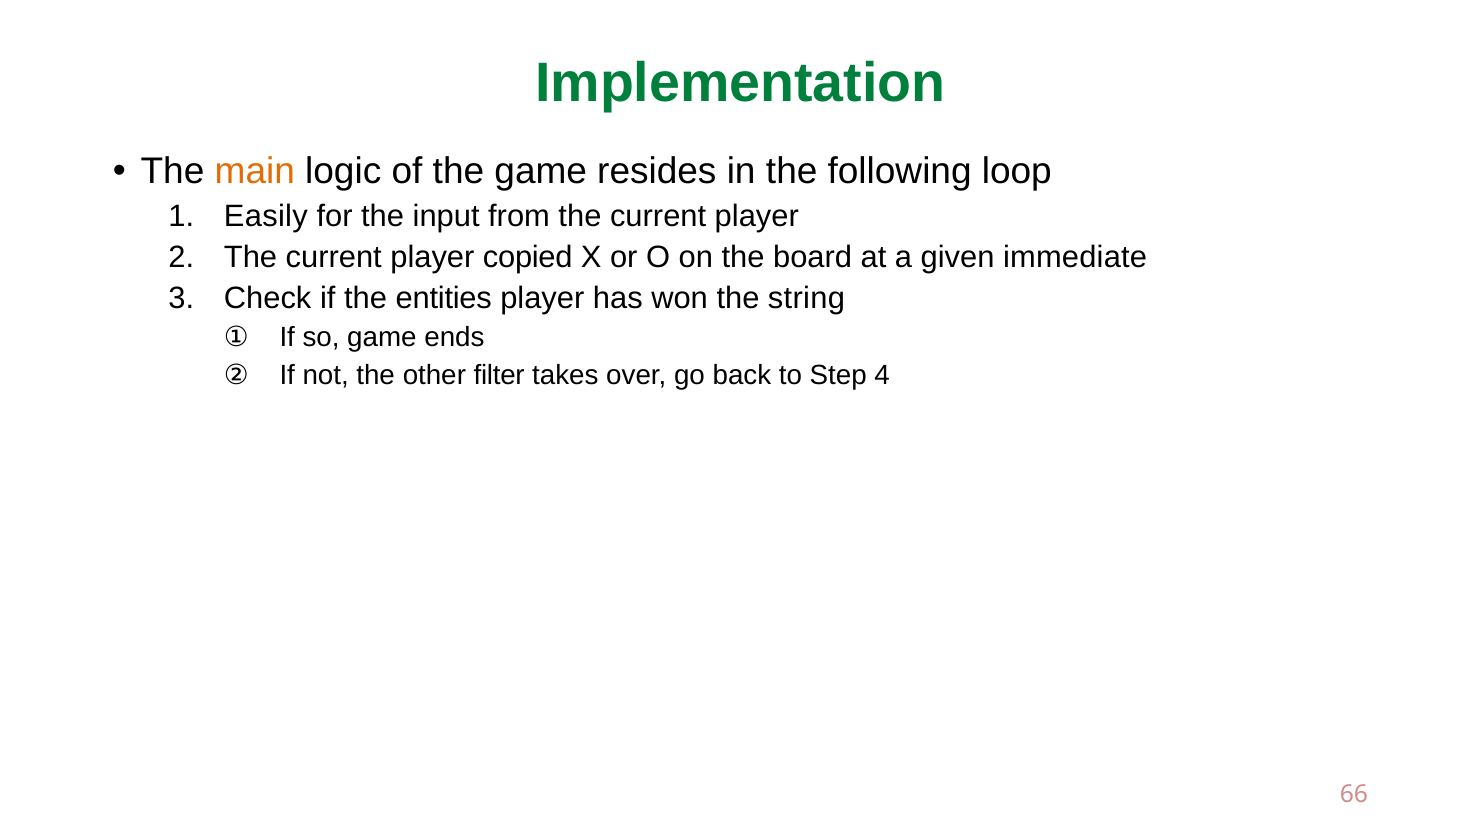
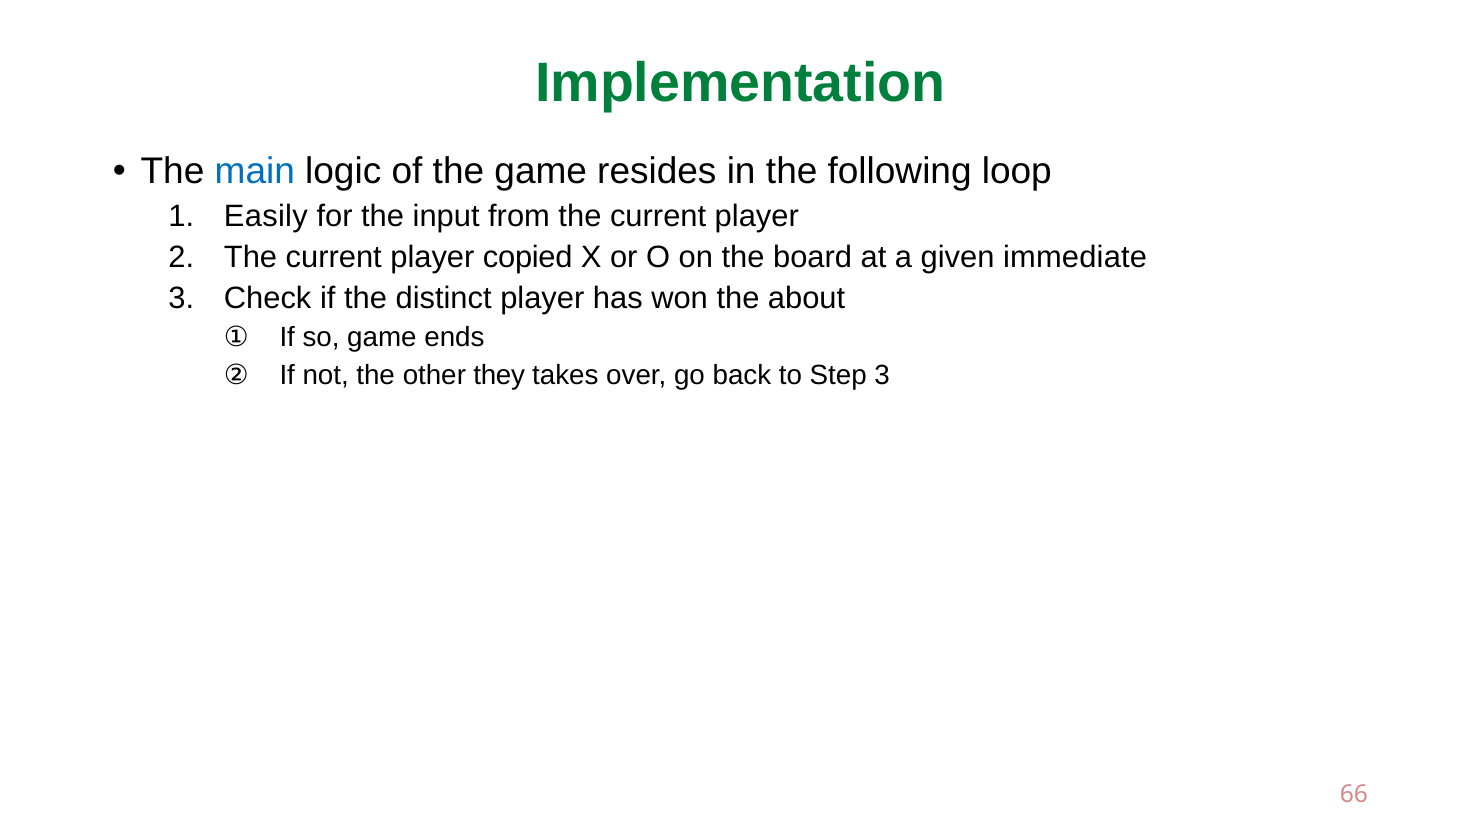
main colour: orange -> blue (255, 172)
entities: entities -> distinct (444, 298)
string: string -> about (807, 298)
filter: filter -> they (499, 375)
Step 4: 4 -> 3 (882, 375)
